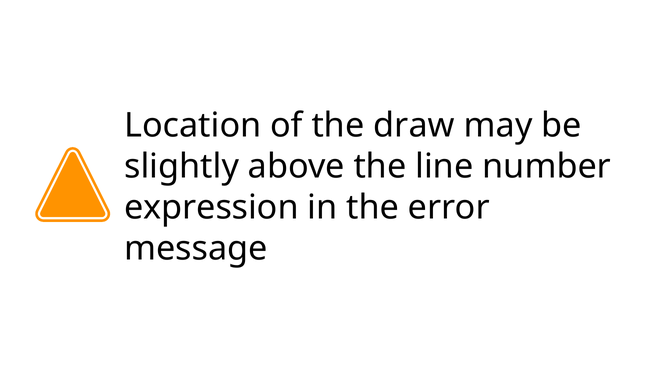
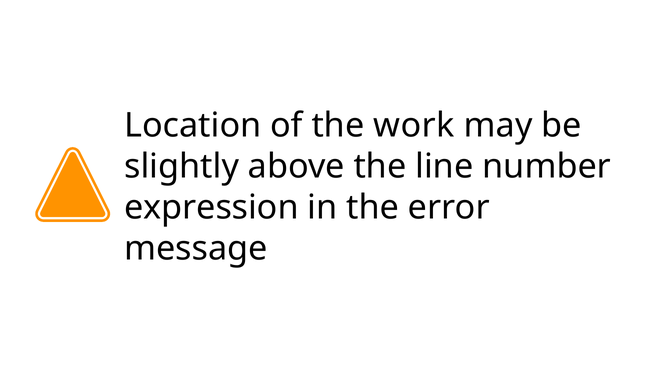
draw: draw -> work (414, 126)
